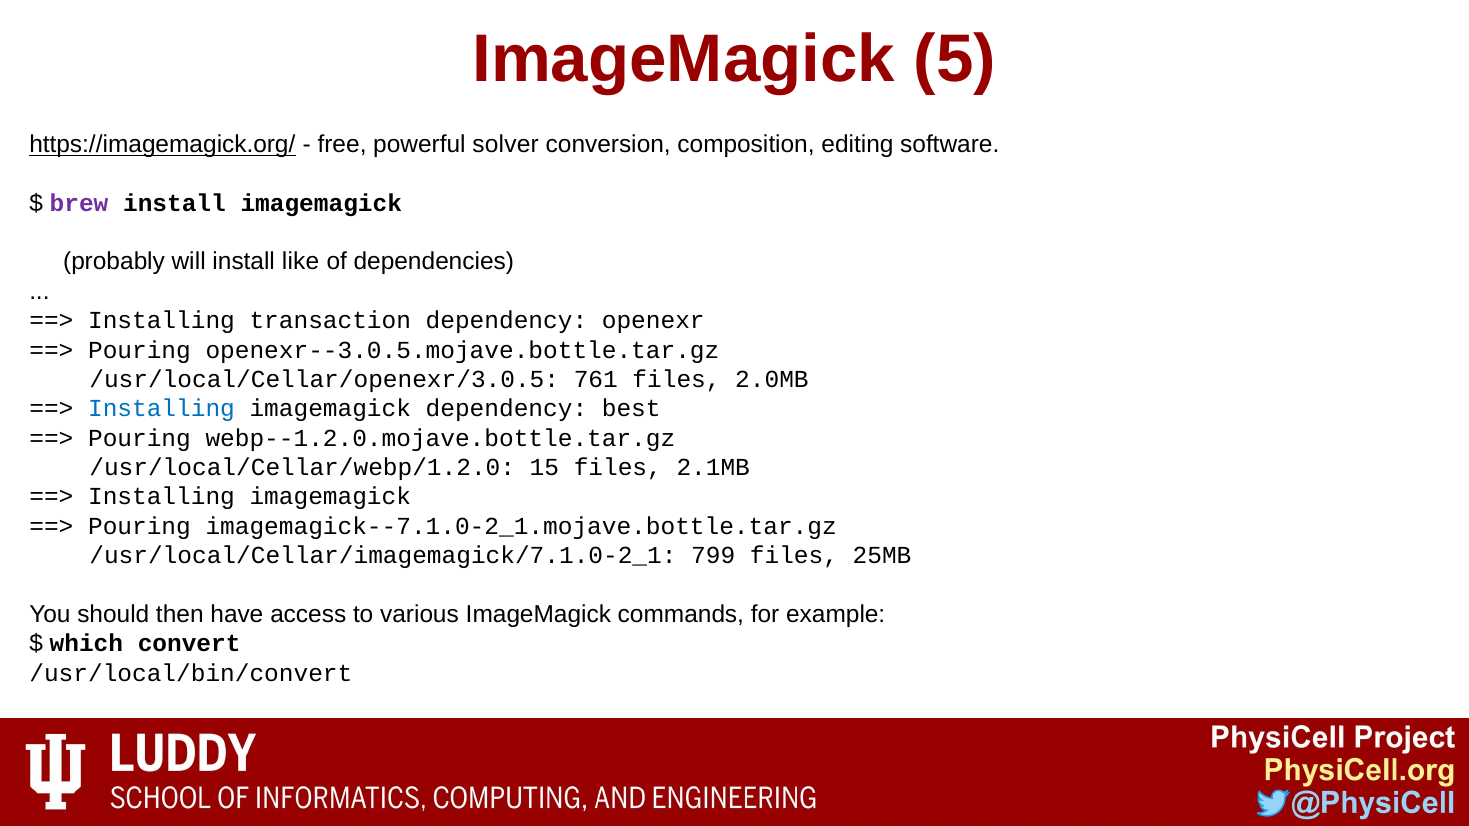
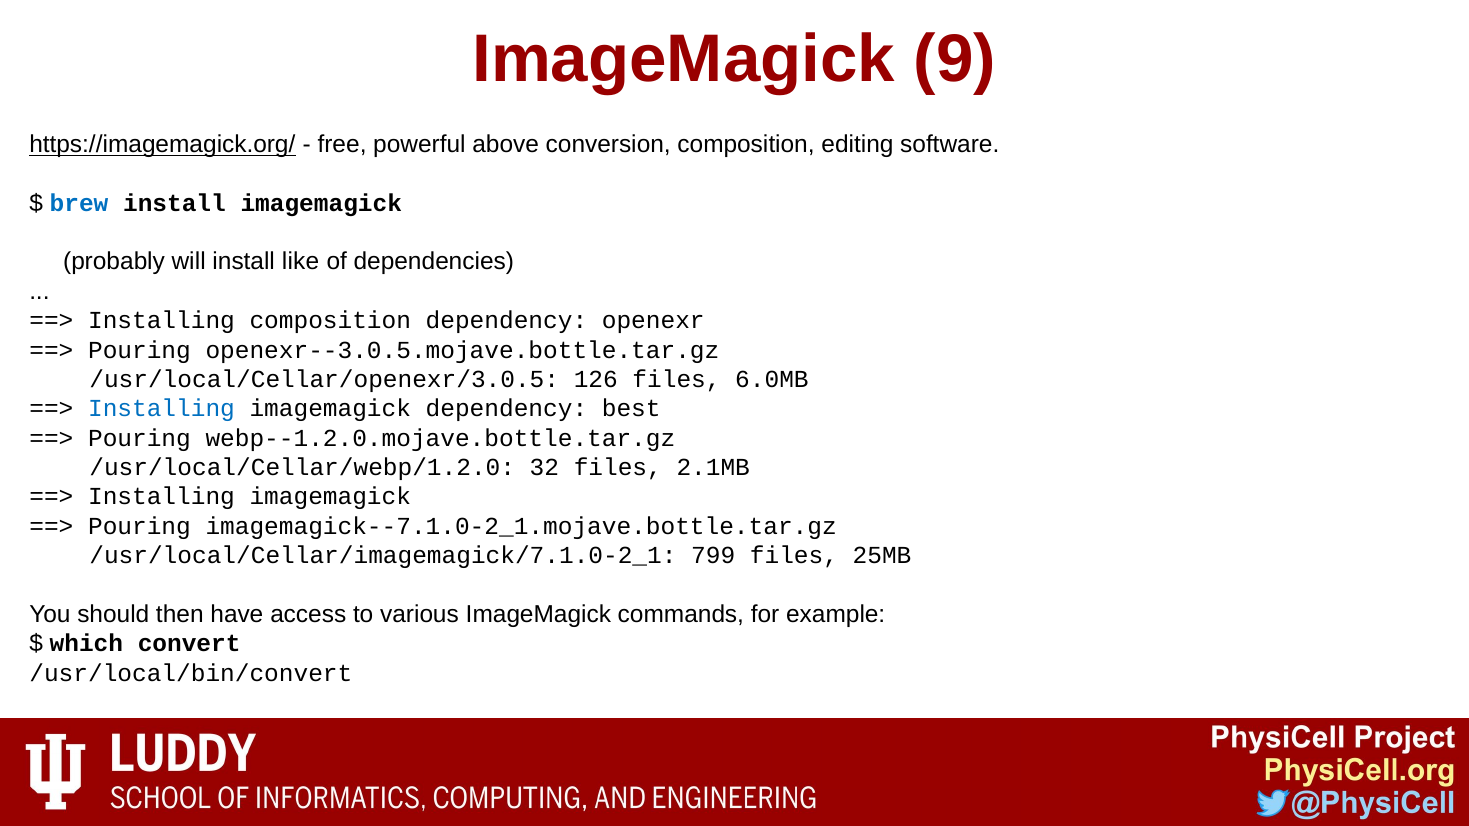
5: 5 -> 9 (955, 59)
solver: solver -> above (506, 144)
brew colour: purple -> blue (79, 203)
Installing transaction: transaction -> composition (330, 321)
761: 761 -> 126 (596, 380)
2.0MB: 2.0MB -> 6.0MB (772, 380)
15: 15 -> 32 (544, 468)
